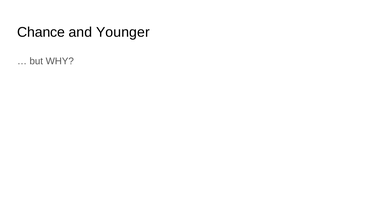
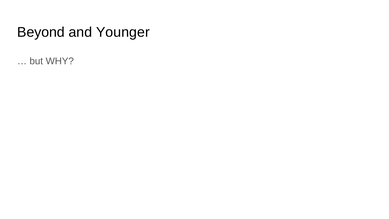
Chance: Chance -> Beyond (41, 32)
